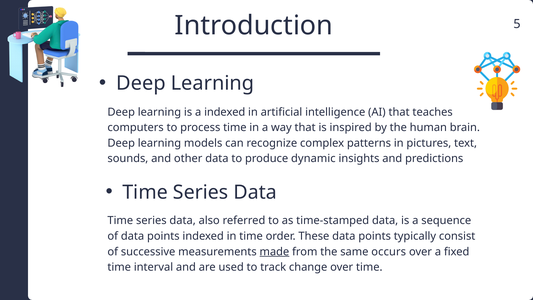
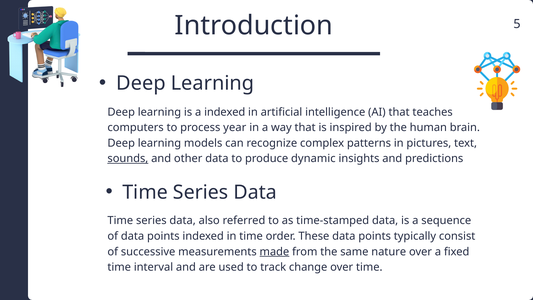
process time: time -> year (235, 127)
sounds underline: none -> present (128, 159)
occurs: occurs -> nature (389, 252)
